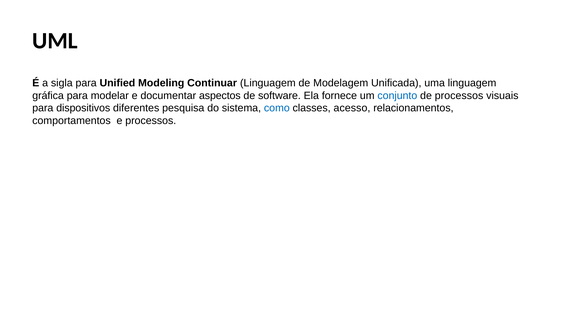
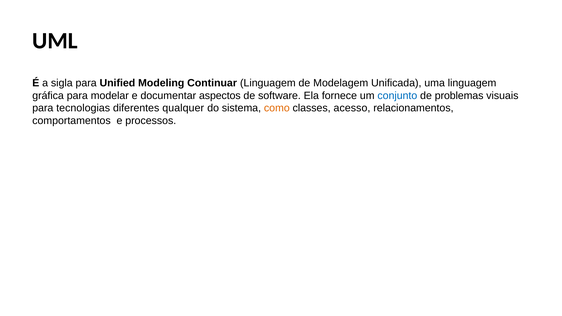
de processos: processos -> problemas (459, 96)
dispositivos: dispositivos -> tecnologias (83, 108)
pesquisa: pesquisa -> qualquer (183, 108)
como colour: blue -> orange (277, 108)
